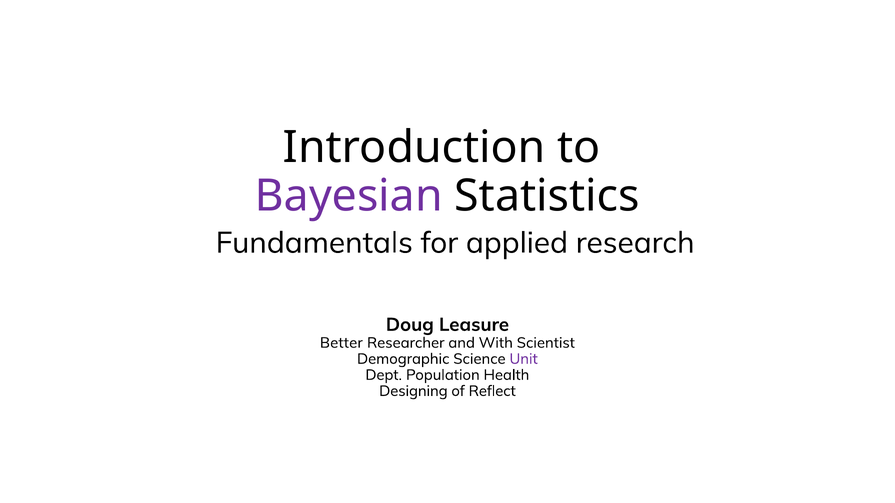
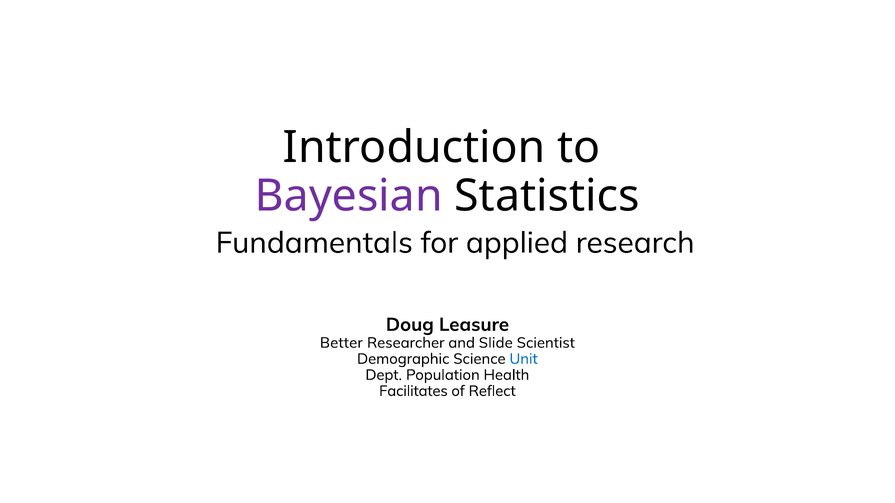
With: With -> Slide (496, 343)
Unit colour: purple -> blue (524, 359)
Designing: Designing -> Facilitates (413, 391)
